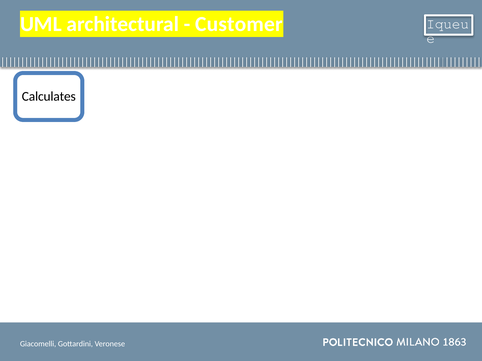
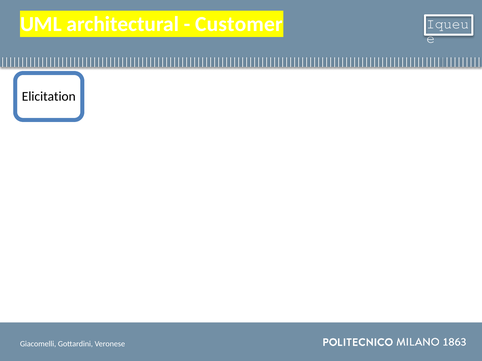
Calculates: Calculates -> Elicitation (49, 97)
